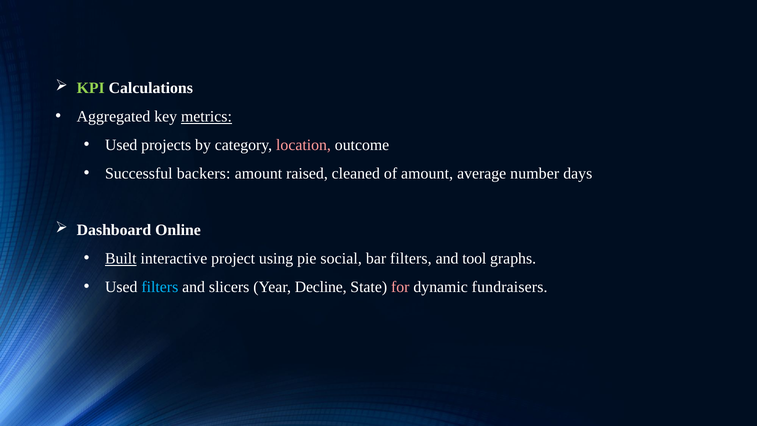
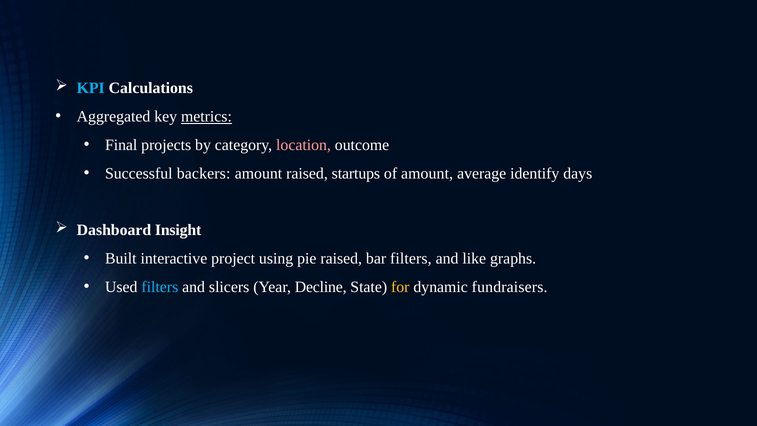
KPI colour: light green -> light blue (91, 88)
Used: Used -> Final (121, 145)
cleaned: cleaned -> startups (356, 173)
number: number -> identify (535, 173)
Online: Online -> Insight (178, 230)
Built underline: present -> none (121, 259)
pie social: social -> raised (341, 259)
tool: tool -> like (474, 259)
for colour: pink -> yellow (400, 287)
